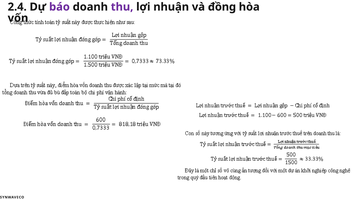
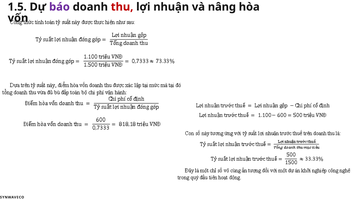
2.4: 2.4 -> 1.5 (17, 7)
thu colour: purple -> red (122, 7)
đồng: đồng -> nâng (222, 7)
